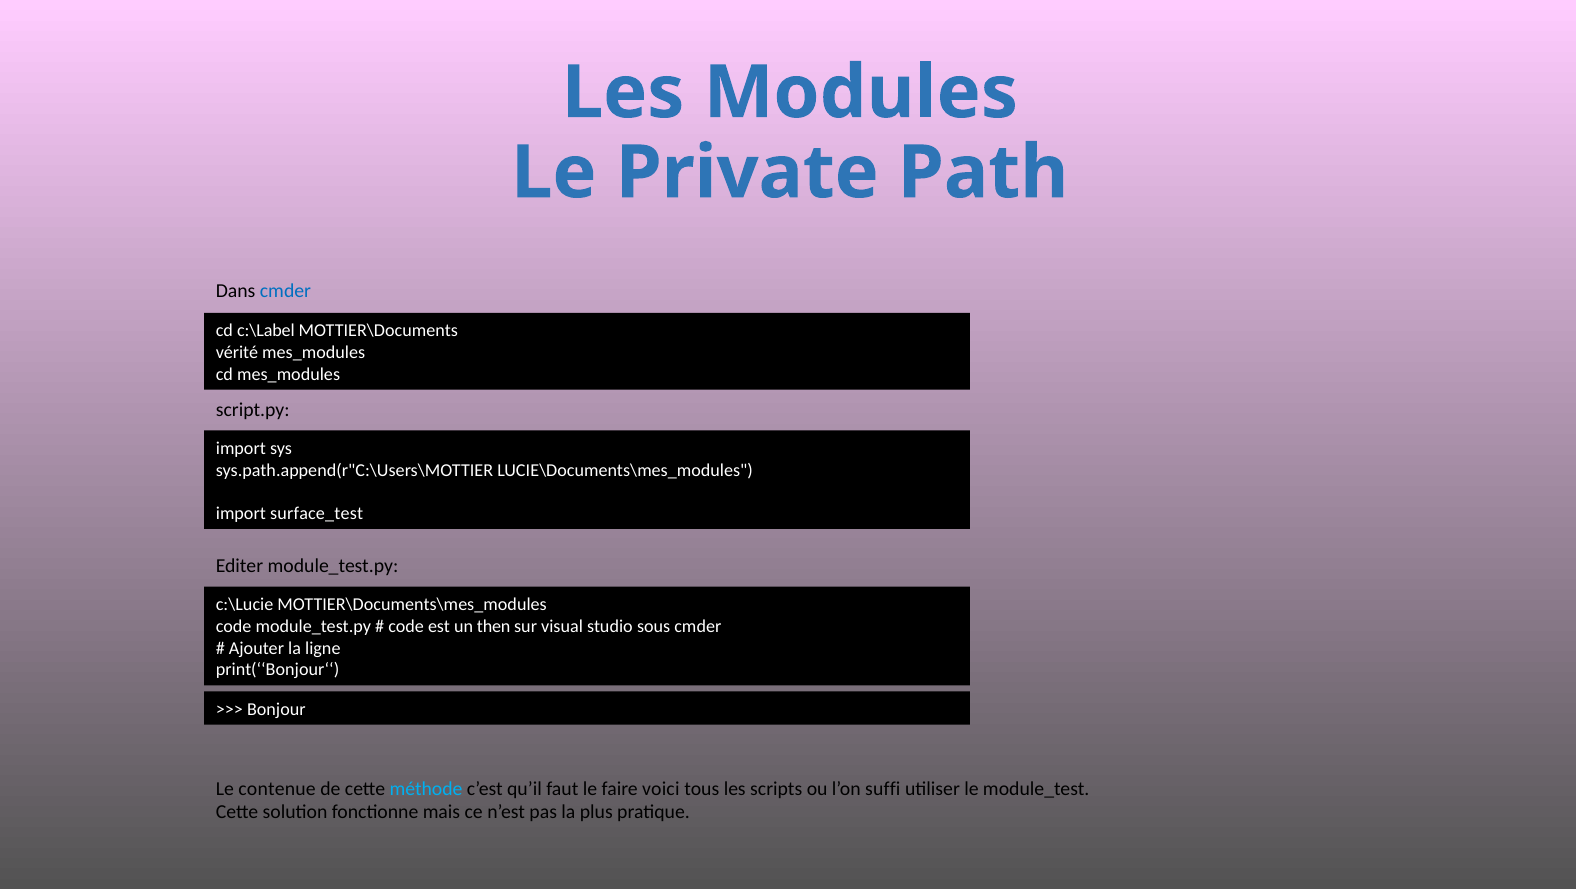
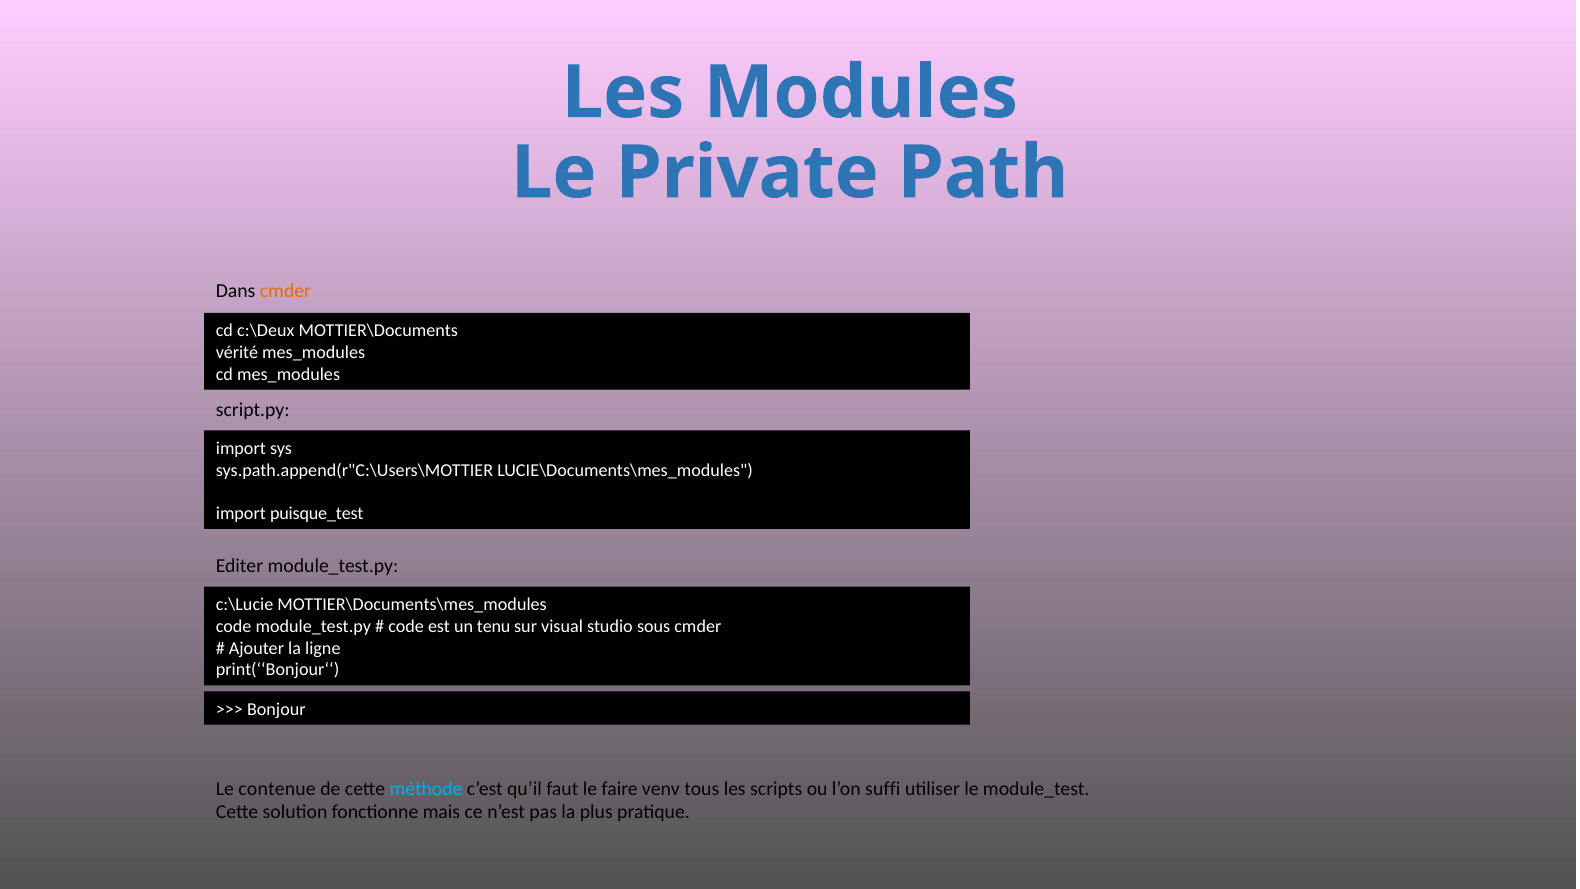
cmder colour: blue -> orange (285, 291)
c:\Label: c:\Label -> c:\Deux (266, 331)
surface_test: surface_test -> puisque_test (317, 513)
then: then -> tenu (494, 626)
voici: voici -> venv (661, 789)
